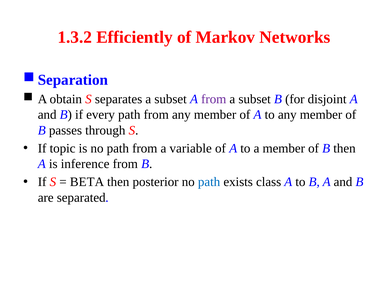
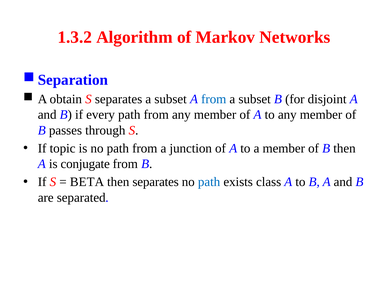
Efficiently: Efficiently -> Algorithm (134, 37)
from colour: purple -> blue (214, 99)
variable: variable -> junction (191, 148)
inference: inference -> conjugate (85, 164)
then posterior: posterior -> separates (156, 182)
